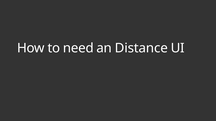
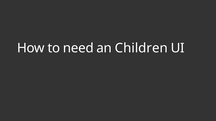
Distance: Distance -> Children (141, 48)
